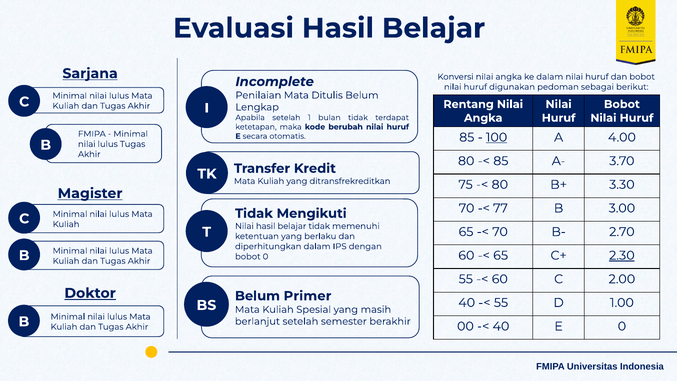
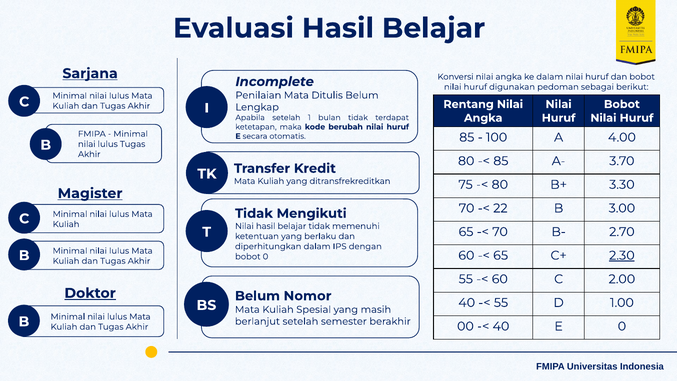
100 underline: present -> none (497, 137)
77: 77 -> 22 (500, 208)
Primer: Primer -> Nomor (308, 296)
